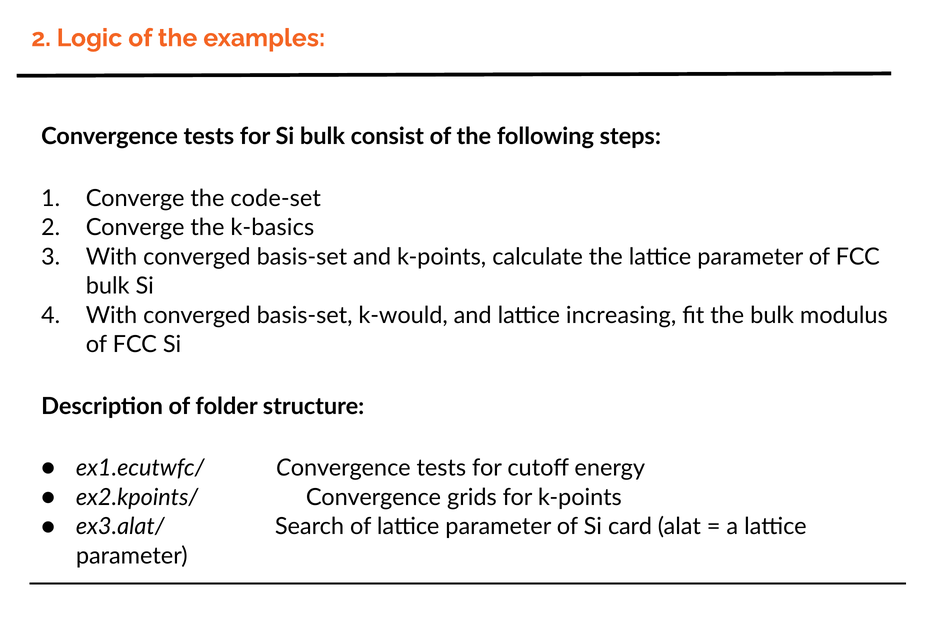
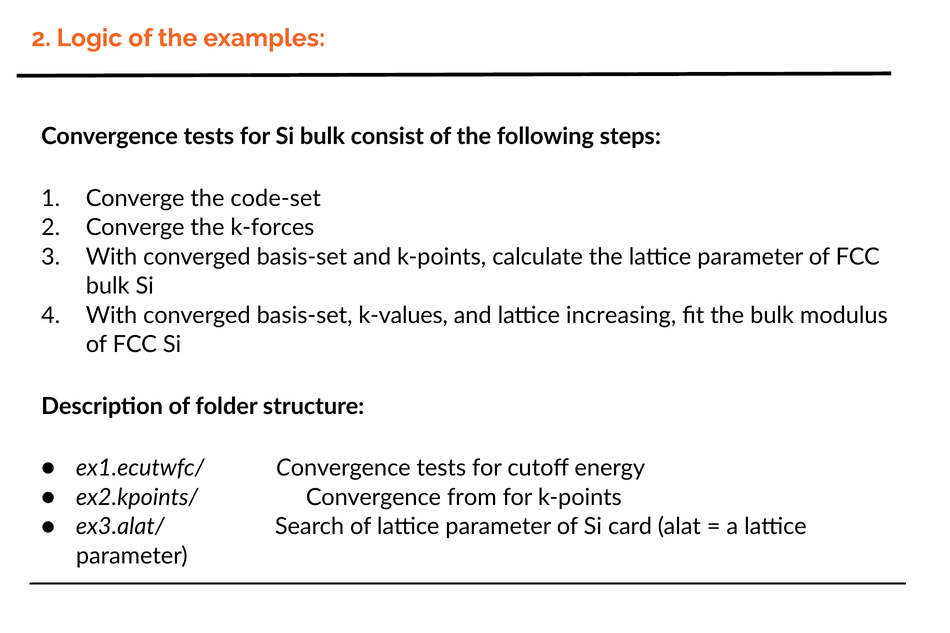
k-basics: k-basics -> k-forces (272, 228)
k-would: k-would -> k-values (403, 316)
grids: grids -> from (472, 498)
